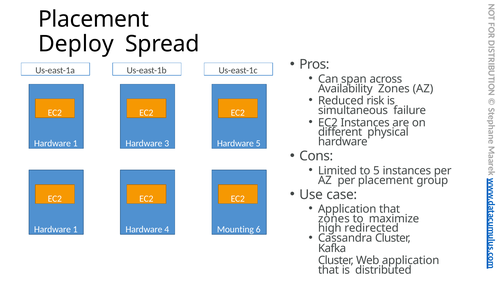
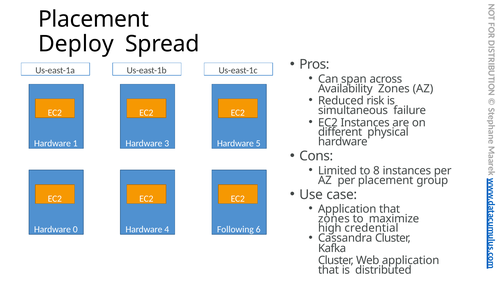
to 5: 5 -> 8 (376, 170)
redirected: redirected -> credential (371, 228)
1: 1 -> 0 (75, 229)
Mounting: Mounting -> Following (235, 229)
